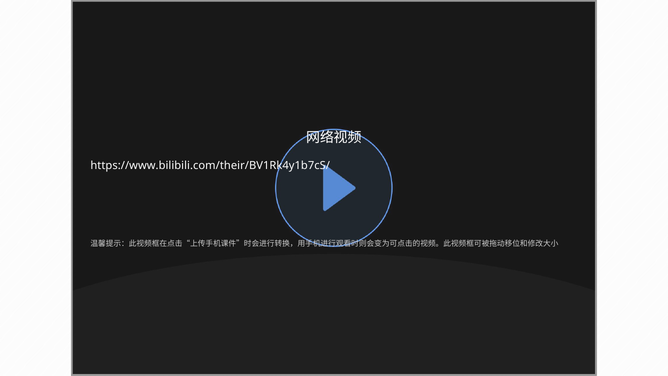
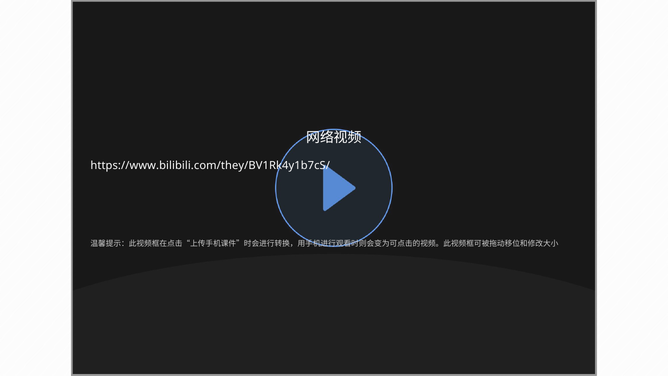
https://www.bilibili.com/their/BV1Rk4y1b7cS/: https://www.bilibili.com/their/BV1Rk4y1b7cS/ -> https://www.bilibili.com/they/BV1Rk4y1b7cS/ (210, 166)
